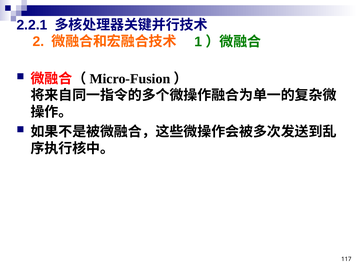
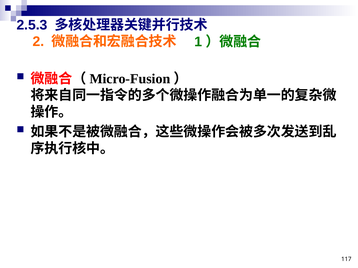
2.2.1: 2.2.1 -> 2.5.3 (32, 25)
